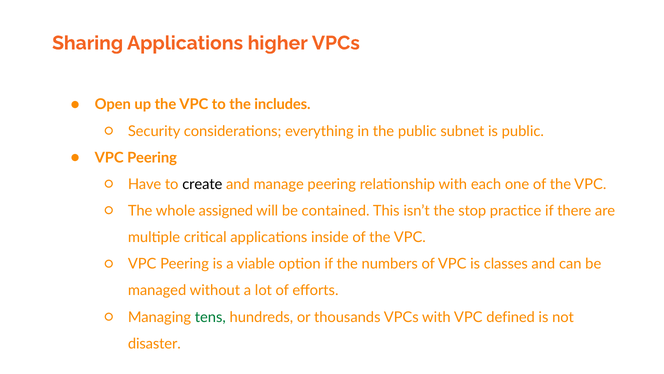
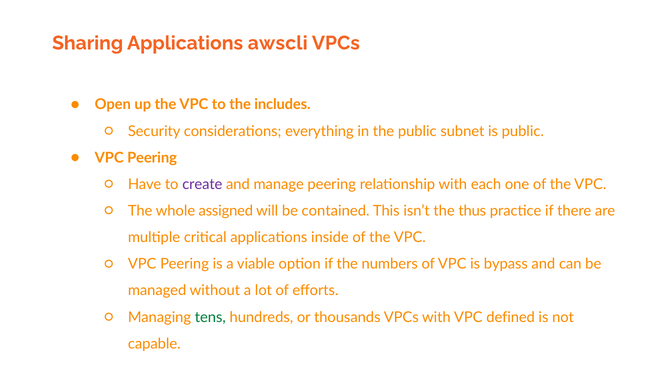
higher: higher -> awscli (278, 43)
create colour: black -> purple (202, 184)
stop: stop -> thus (472, 211)
classes: classes -> bypass (506, 264)
disaster: disaster -> capable (154, 343)
